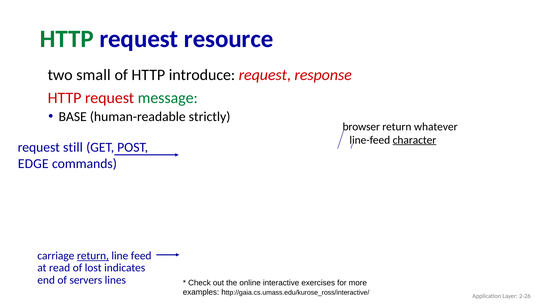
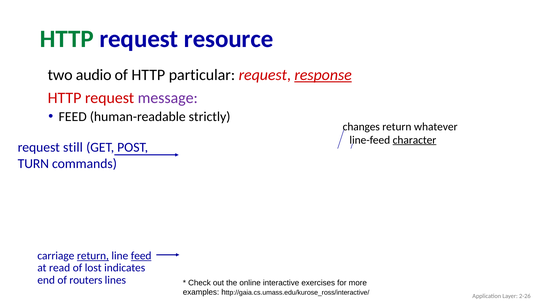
small: small -> audio (94, 75)
introduce: introduce -> particular (202, 75)
response underline: none -> present (323, 75)
message colour: green -> purple (168, 98)
BASE: BASE -> FEED (73, 117)
browser: browser -> changes (361, 127)
EDGE: EDGE -> TURN (33, 164)
feed underline: none -> present (141, 256)
servers: servers -> routers (86, 281)
